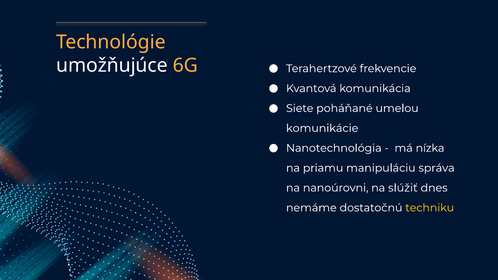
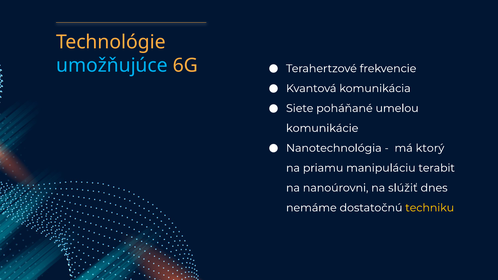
umožňujúce colour: white -> light blue (112, 65)
nízka: nízka -> ktorý (430, 148)
správa: správa -> terabit (437, 168)
